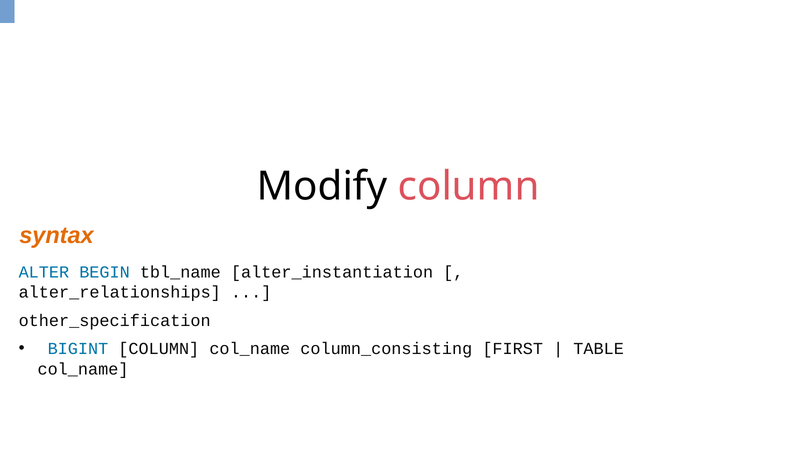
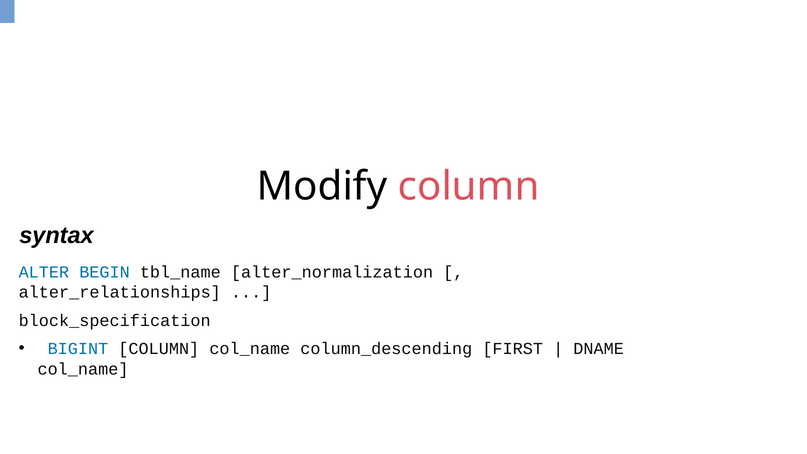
syntax colour: orange -> black (56, 236)
alter_instantiation: alter_instantiation -> alter_normalization (332, 272)
other_specification: other_specification -> block_specification (115, 321)
column_consisting: column_consisting -> column_descending (386, 349)
TABLE: TABLE -> DNAME (599, 349)
